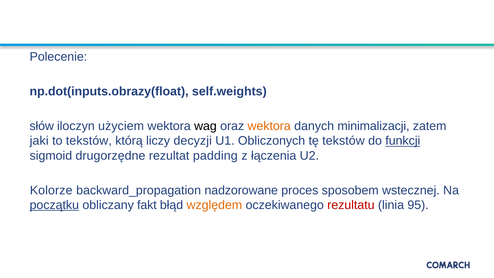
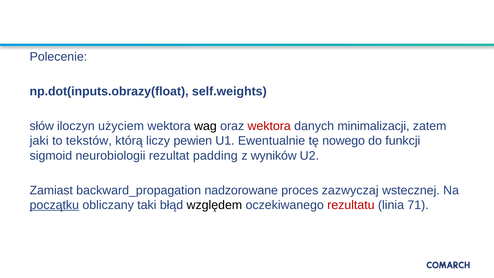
wektora colour: orange -> red (269, 126)
decyzji: decyzji -> pewien (193, 141)
Obliczonych: Obliczonych -> Ewentualnie (272, 141)
tę tekstów: tekstów -> nowego (344, 141)
funkcji underline: present -> none (403, 141)
drugorzędne: drugorzędne -> neurobiologii (111, 156)
łączenia: łączenia -> wyników (274, 156)
Kolorze: Kolorze -> Zamiast (51, 190)
sposobem: sposobem -> zazwyczaj (350, 190)
fakt: fakt -> taki (147, 205)
względem colour: orange -> black (214, 205)
95: 95 -> 71 (418, 205)
